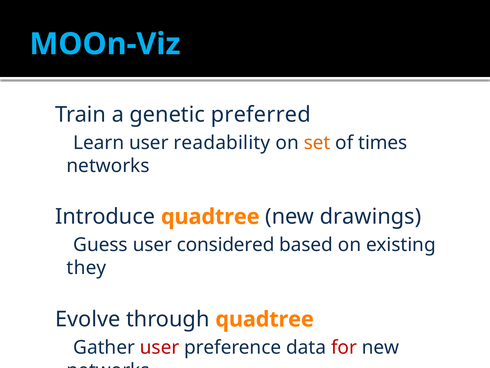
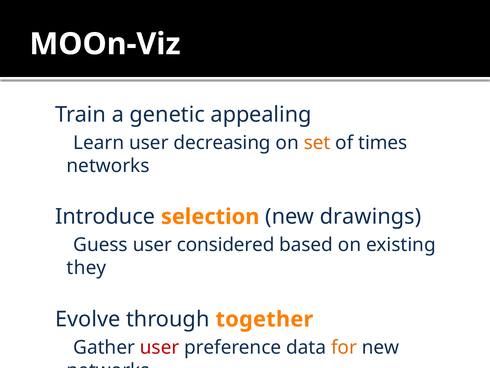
MOOn-Viz colour: light blue -> white (105, 44)
preferred: preferred -> appealing (261, 115)
readability: readability -> decreasing (222, 143)
quadtree: quadtree -> selection (210, 216)
through quadtree: quadtree -> together (264, 319)
for colour: red -> orange (344, 347)
